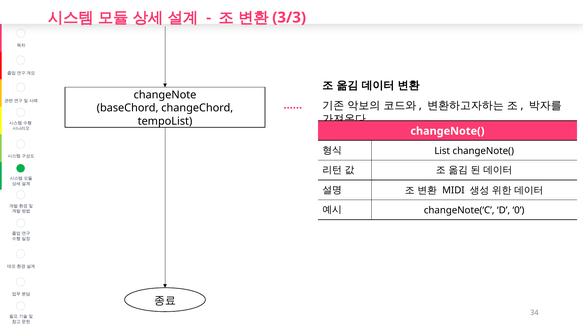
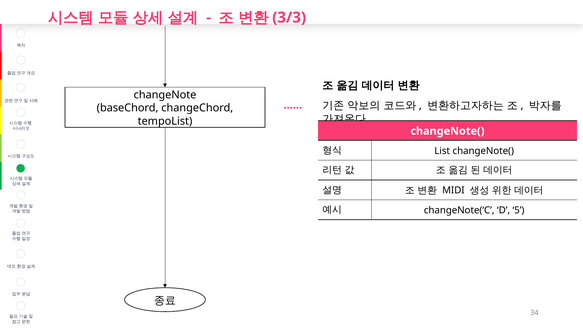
0: 0 -> 5 (518, 210)
